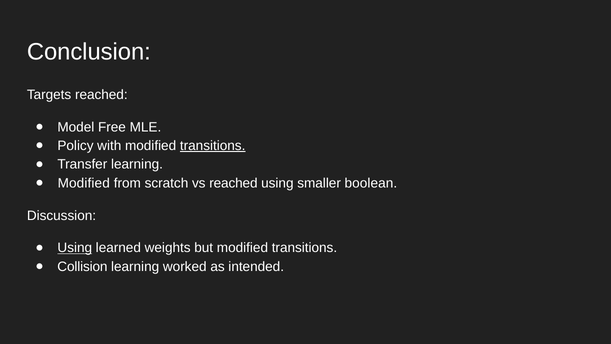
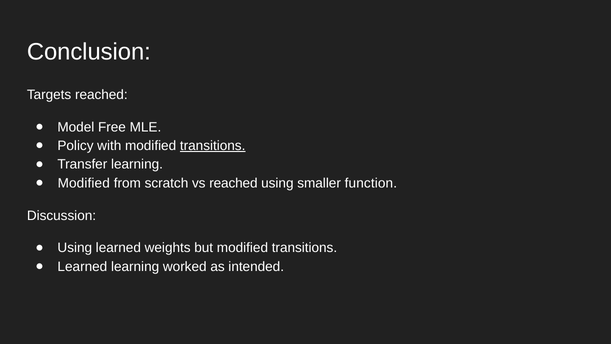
boolean: boolean -> function (371, 183)
Using underline: present -> none (75, 248)
Collision: Collision -> Learned (82, 266)
